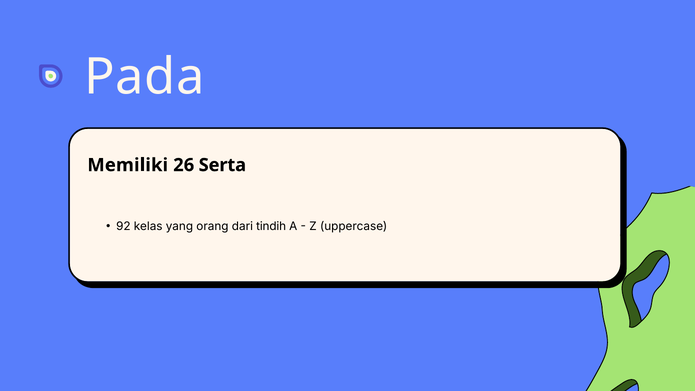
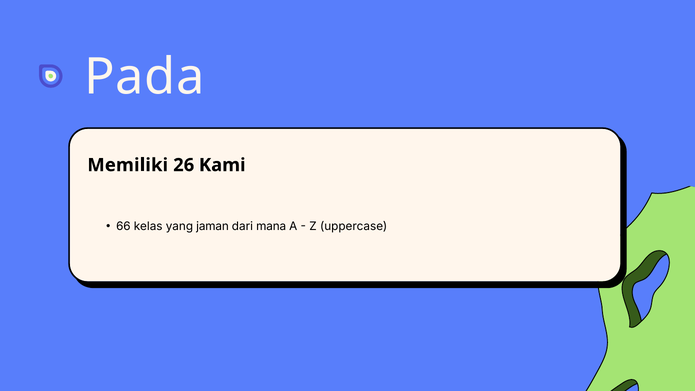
Serta: Serta -> Kami (222, 165)
92: 92 -> 66 (123, 226)
orang: orang -> jaman (213, 226)
tindih: tindih -> mana (271, 226)
